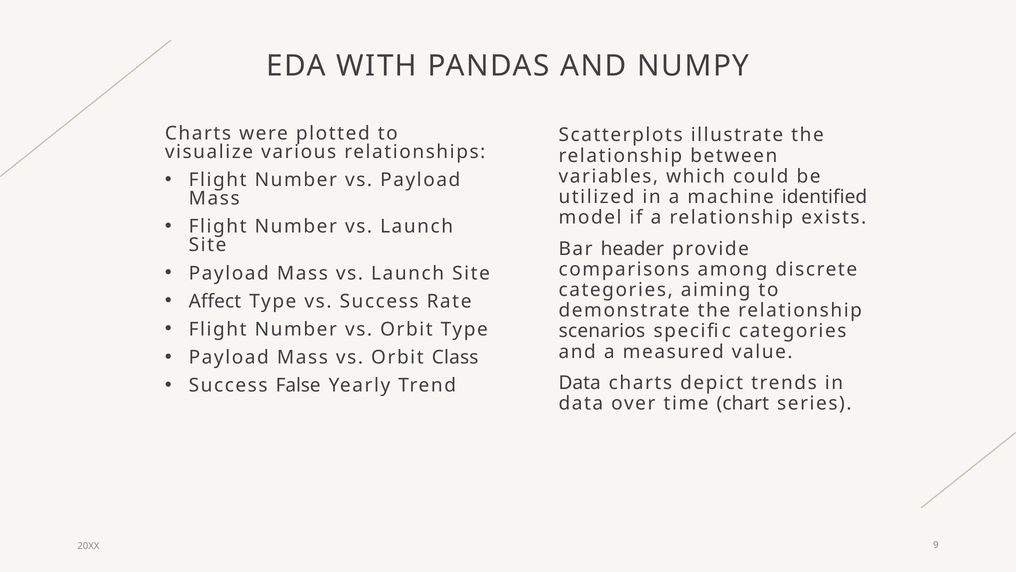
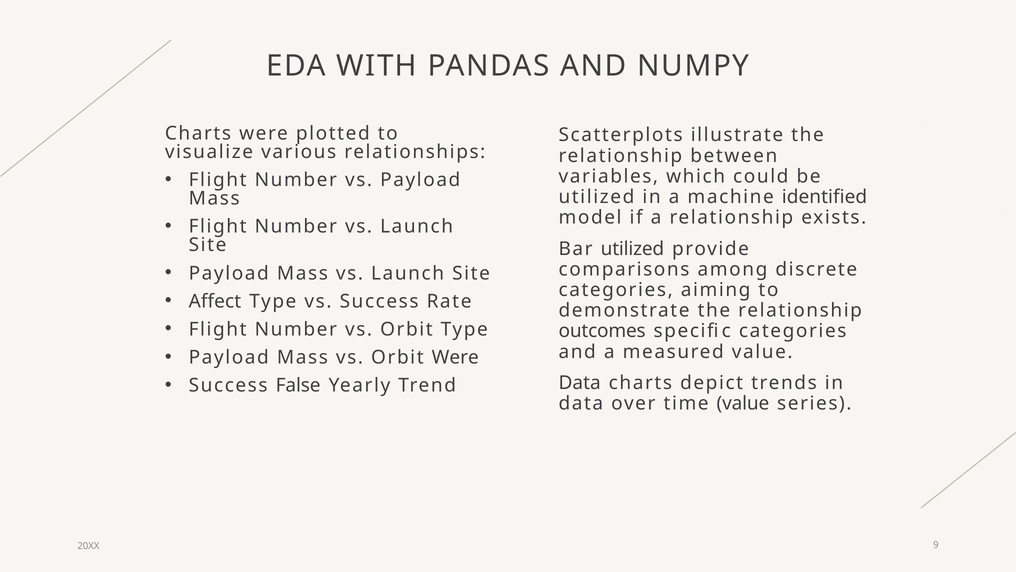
Bar header: header -> utilized (632, 249)
scenarios: scenarios -> outcomes (602, 331)
Orbit Class: Class -> Were (455, 357)
time chart: chart -> value (743, 403)
